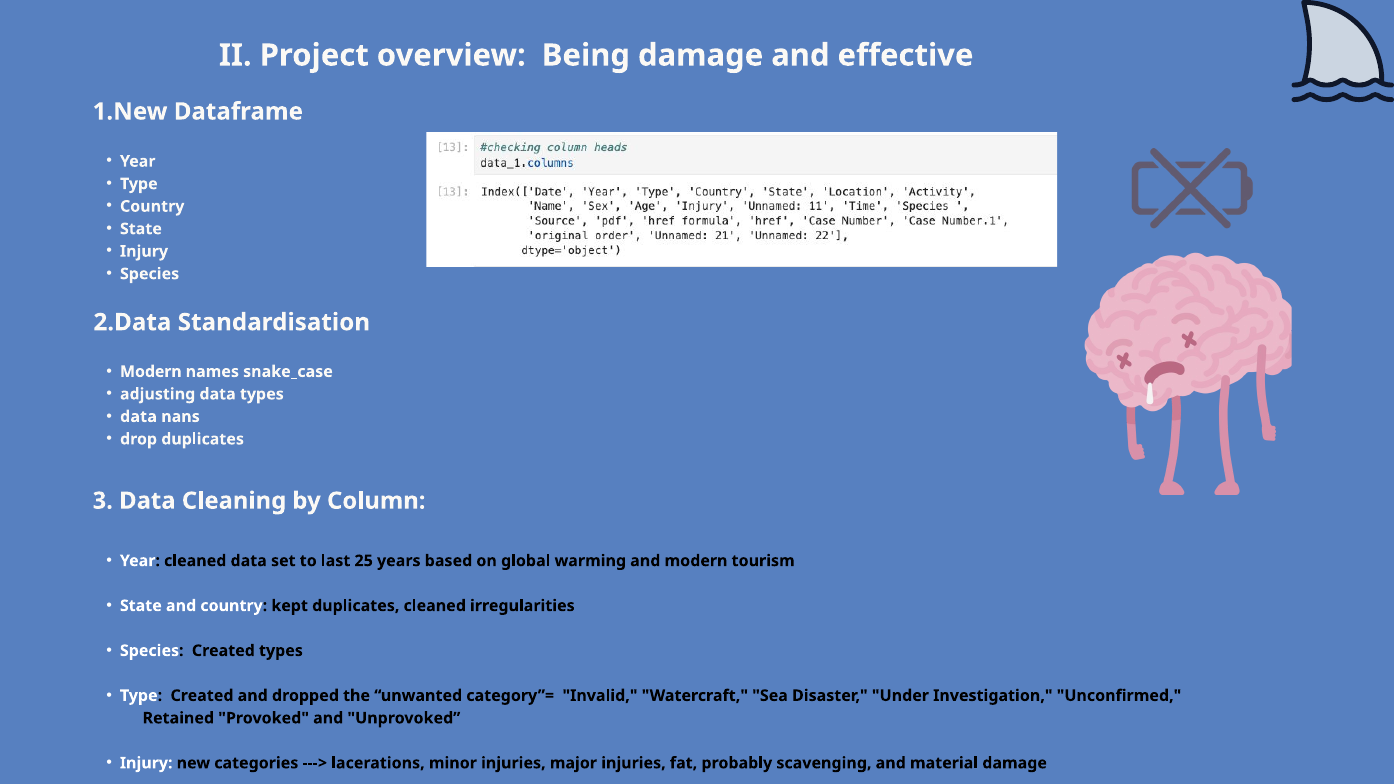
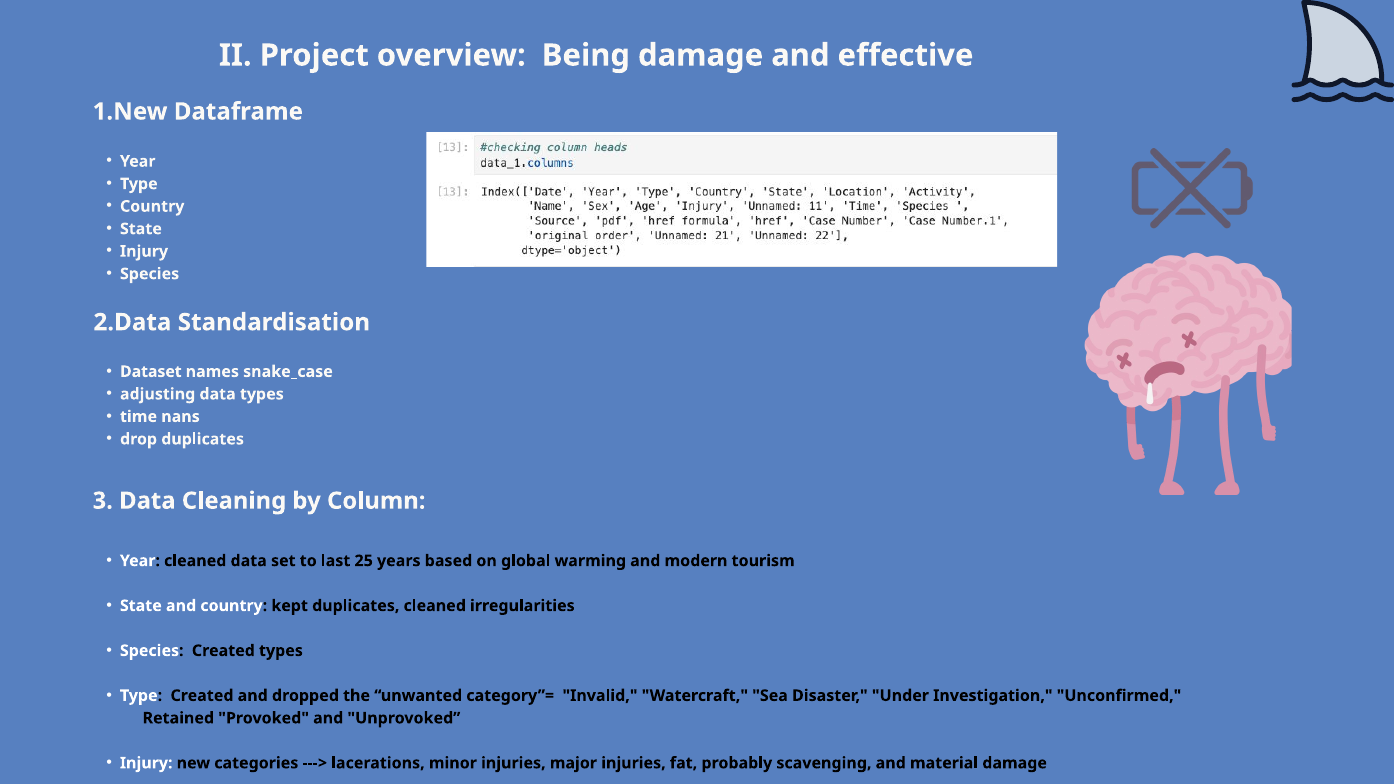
Modern: Modern -> Dataset (151, 372)
data: data -> time (139, 417)
